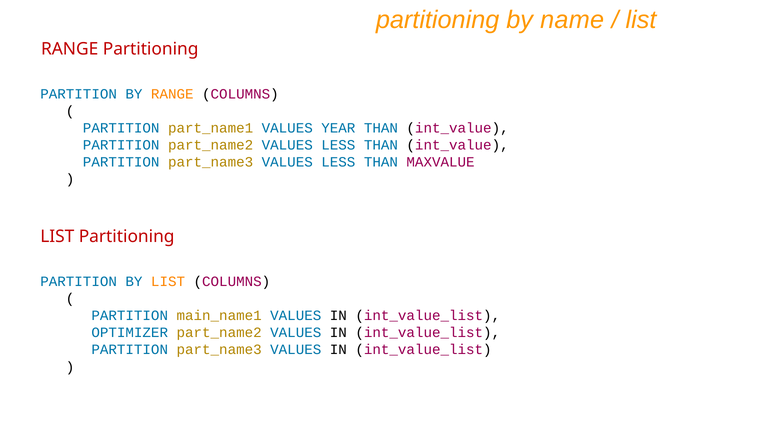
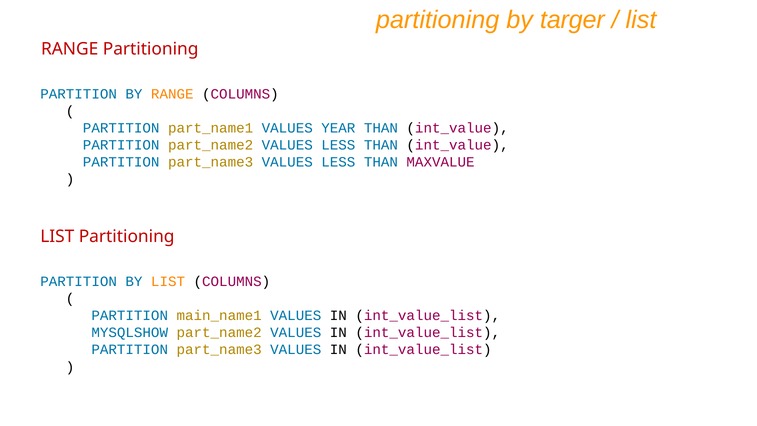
name: name -> targer (572, 20)
OPTIMIZER: OPTIMIZER -> MYSQLSHOW (130, 333)
